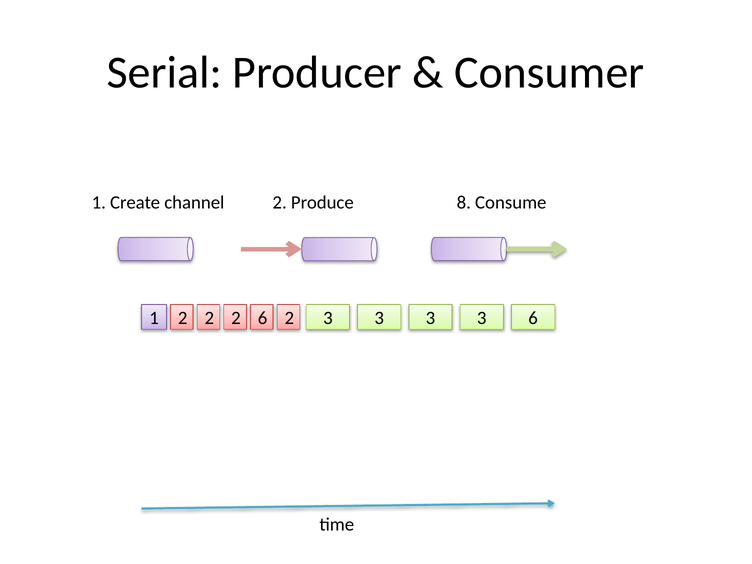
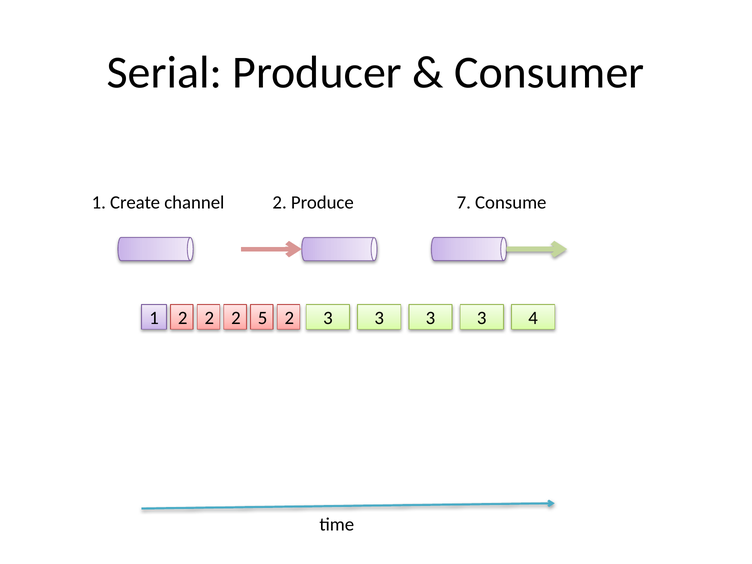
8: 8 -> 7 (464, 203)
2 2 6: 6 -> 5 (263, 318)
1 2 6: 6 -> 4 (533, 318)
